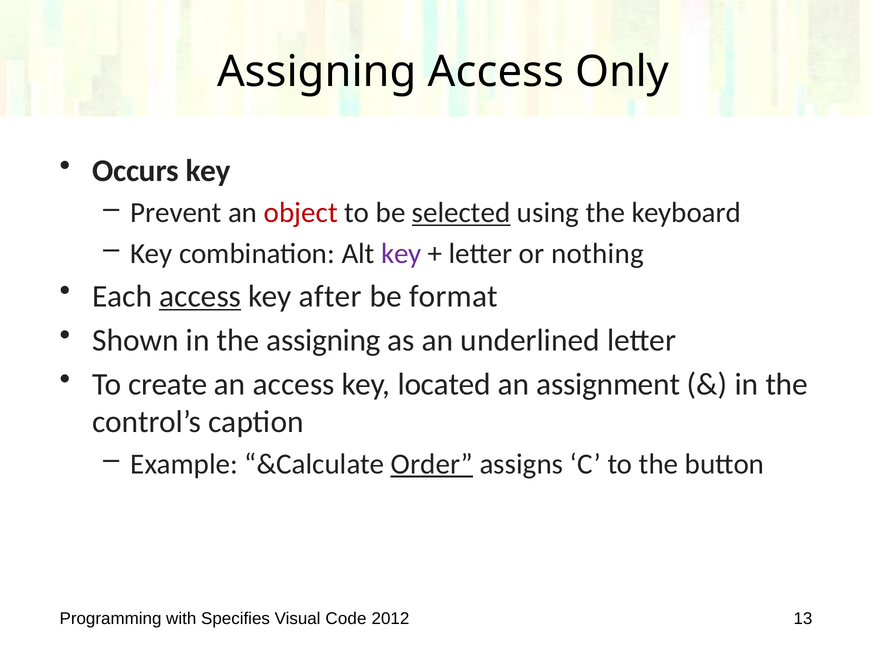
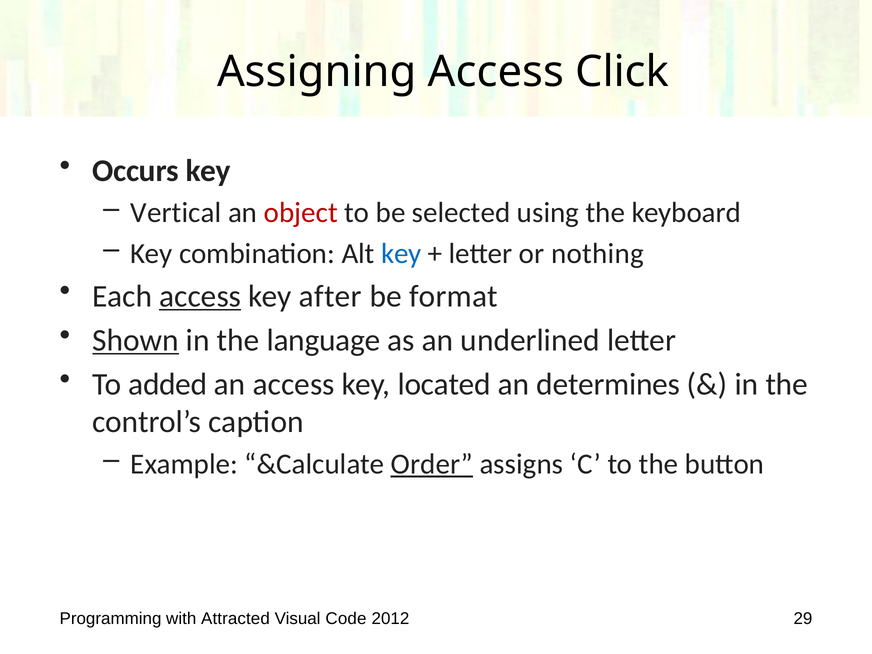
Only: Only -> Click (622, 72)
Prevent: Prevent -> Vertical (176, 213)
selected underline: present -> none (461, 213)
key colour: purple -> blue (401, 253)
Shown underline: none -> present (136, 340)
the assigning: assigning -> language (324, 340)
create: create -> added (168, 384)
assignment: assignment -> determines (608, 384)
Specifies: Specifies -> Attracted (235, 619)
13: 13 -> 29 (803, 619)
